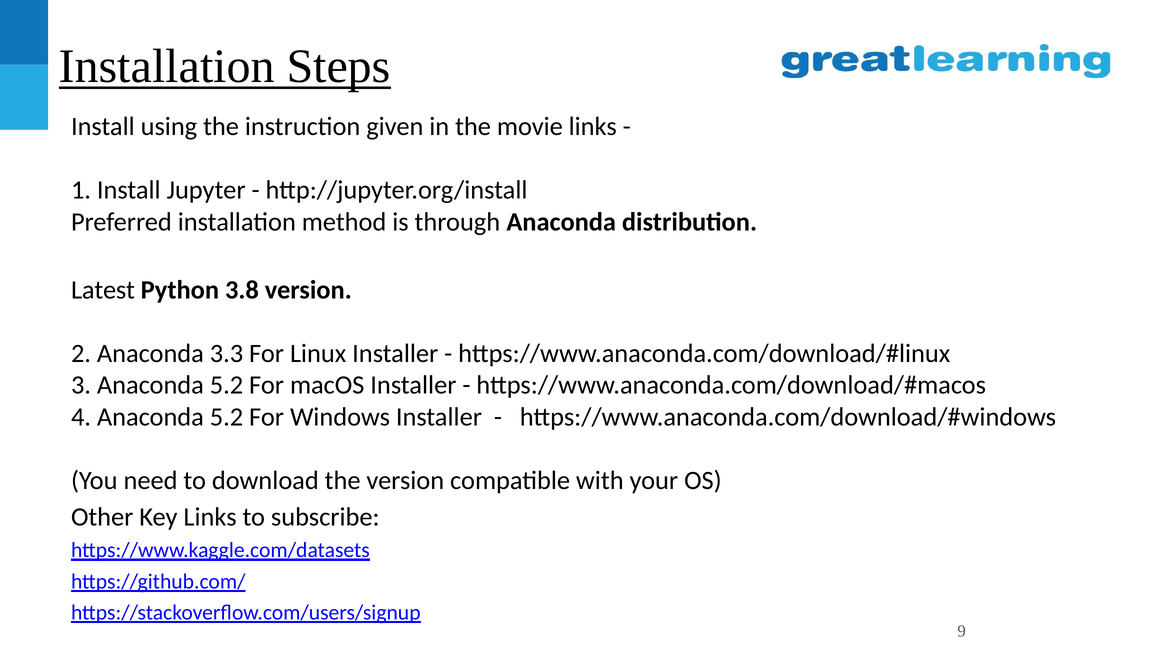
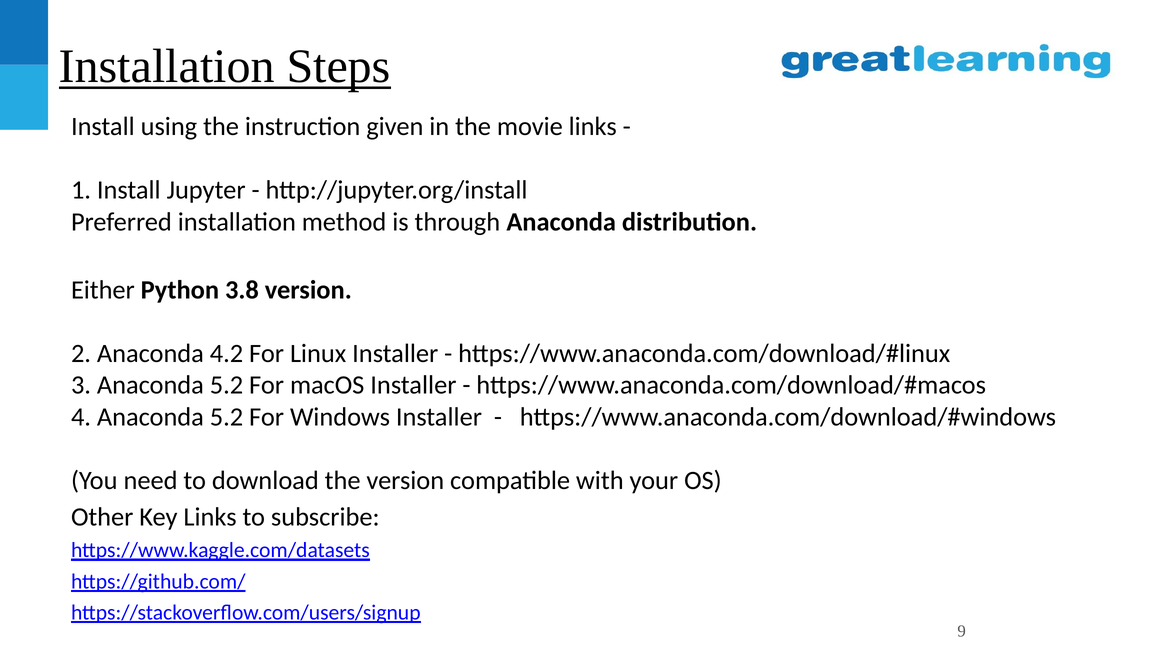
Latest: Latest -> Either (103, 290)
3.3: 3.3 -> 4.2 (226, 354)
